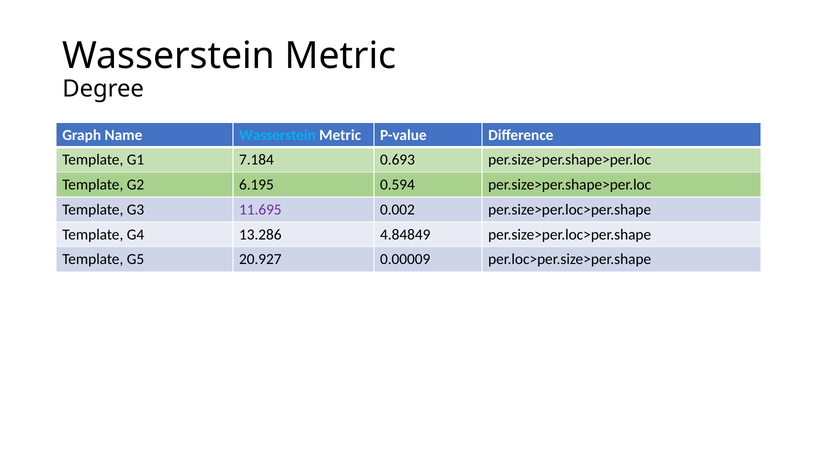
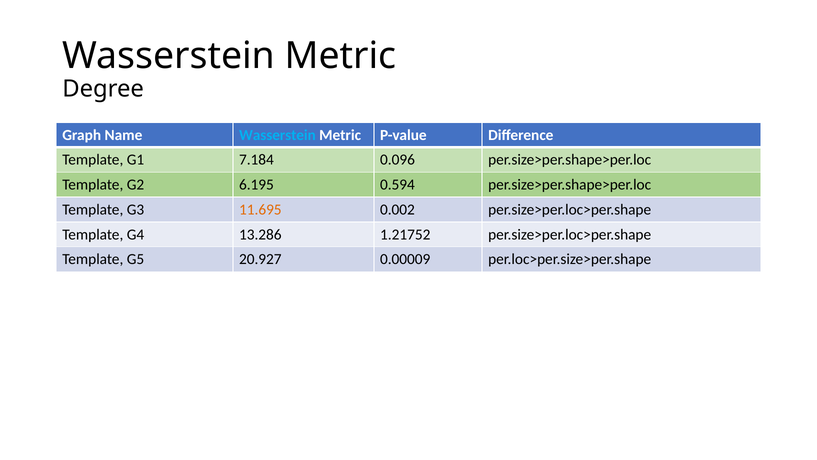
0.693: 0.693 -> 0.096 (397, 160)
11.695 colour: purple -> orange (260, 209)
4.84849: 4.84849 -> 1.21752 (405, 234)
